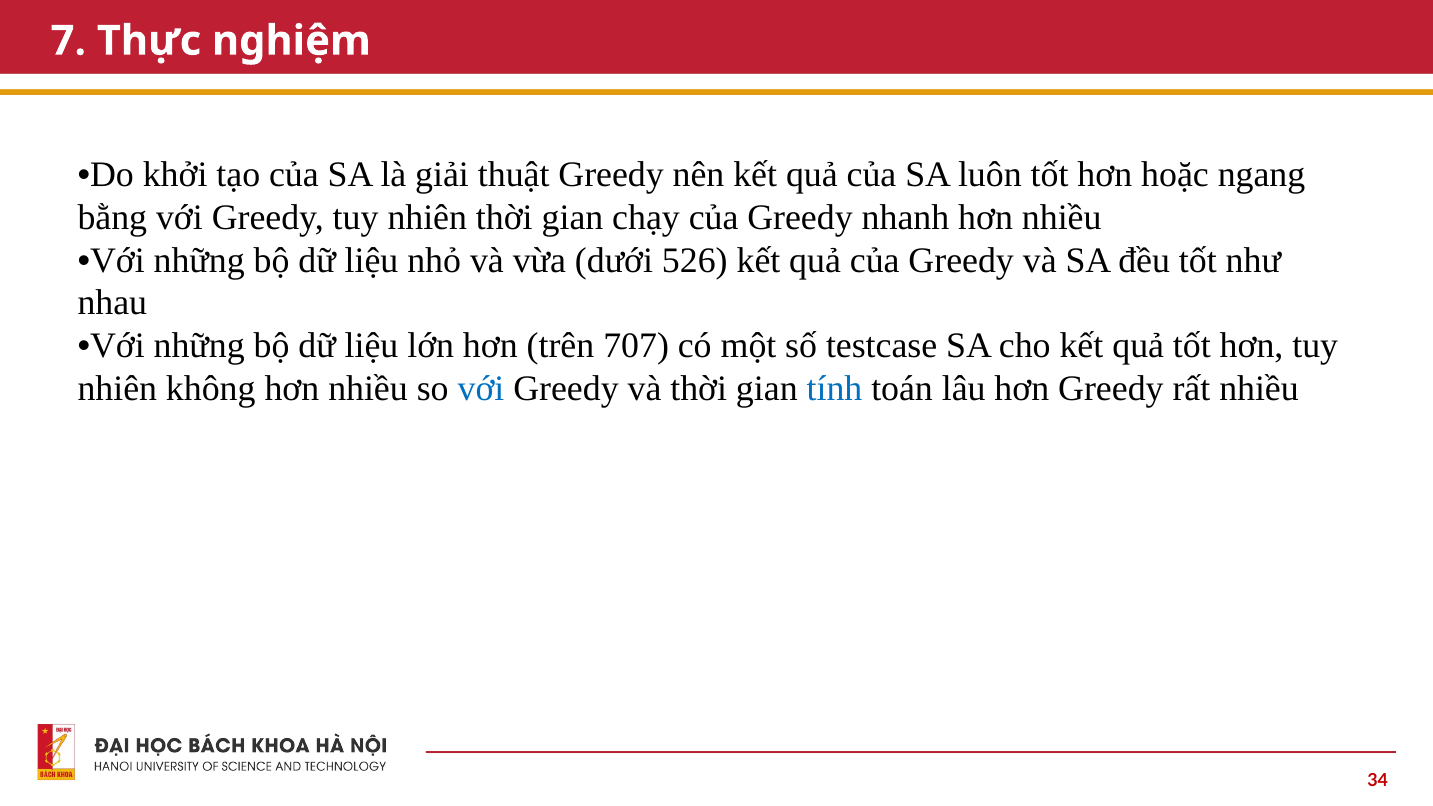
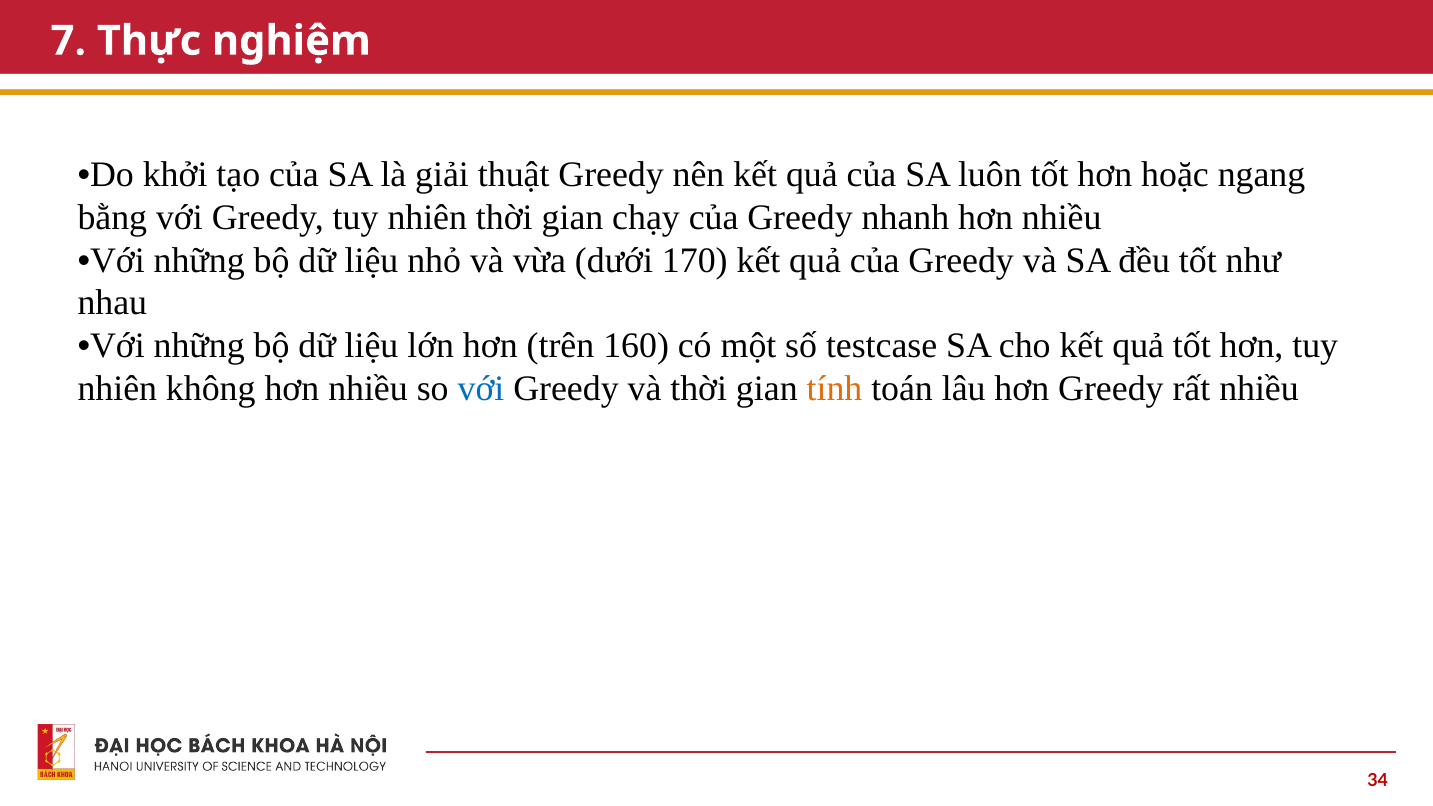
526: 526 -> 170 (695, 260)
707: 707 -> 160 (636, 346)
tính colour: blue -> orange (834, 389)
